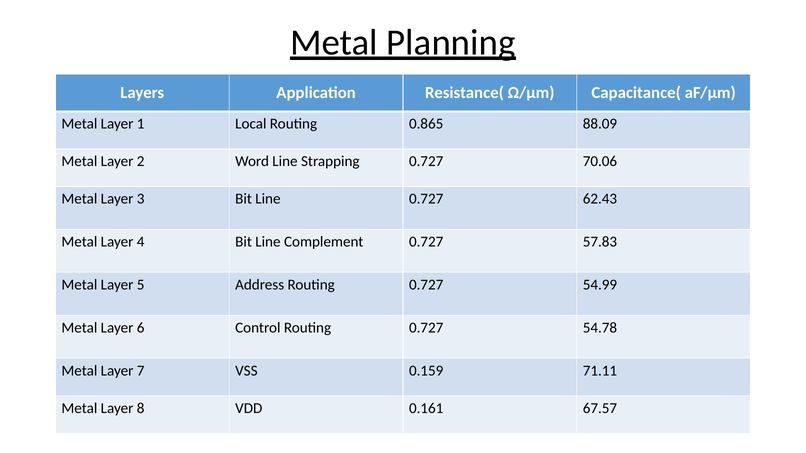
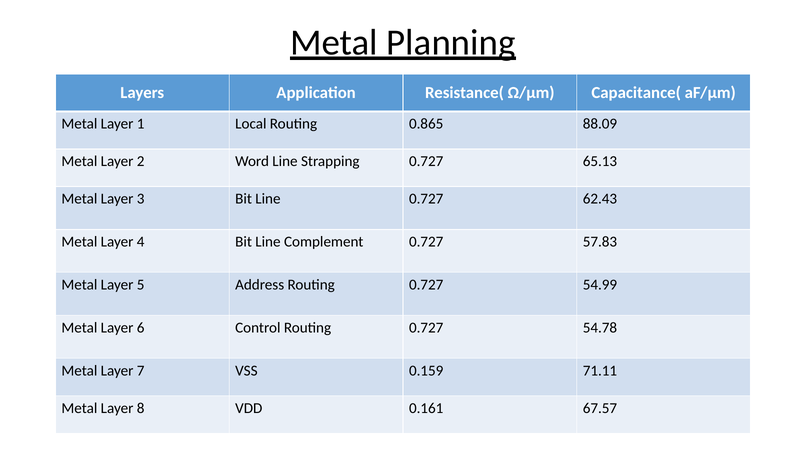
70.06: 70.06 -> 65.13 (600, 162)
